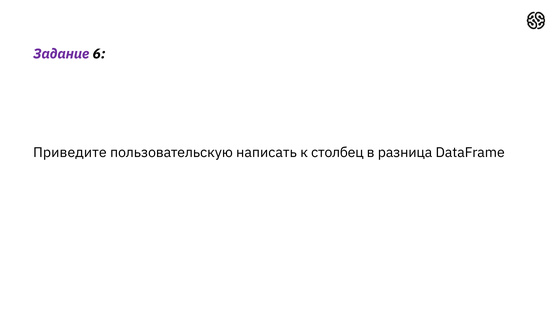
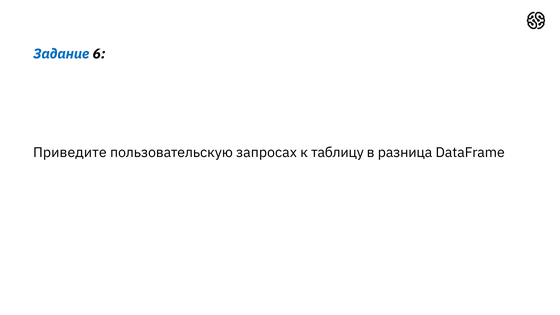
Задание colour: purple -> blue (61, 54)
написать: написать -> запросах (267, 152)
столбец: столбец -> таблицу (337, 152)
